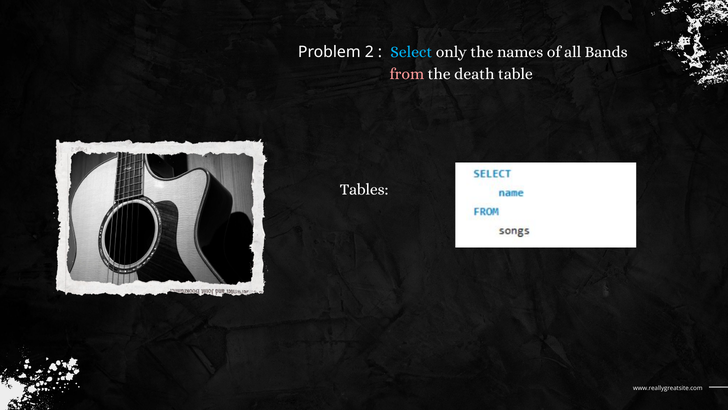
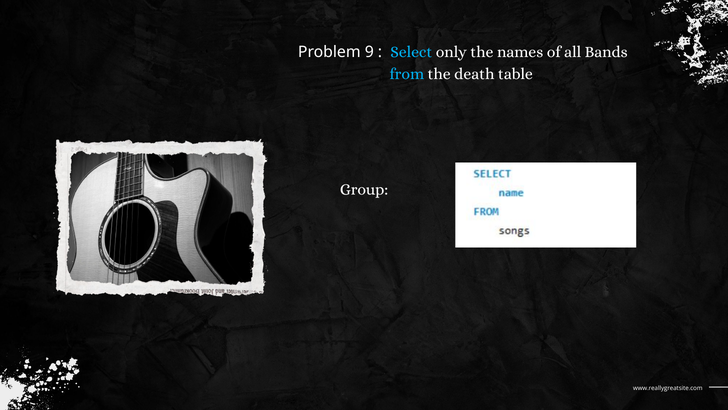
2: 2 -> 9 (369, 52)
from colour: pink -> light blue (407, 74)
Tables: Tables -> Group (364, 189)
